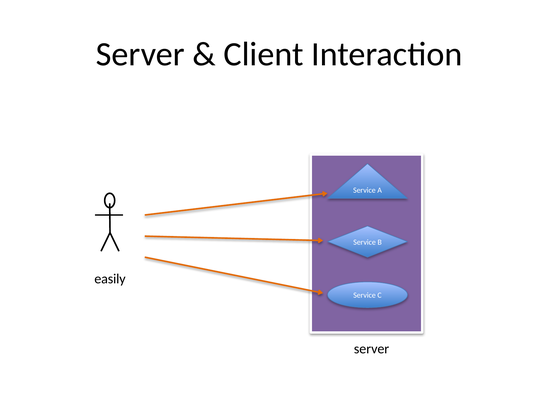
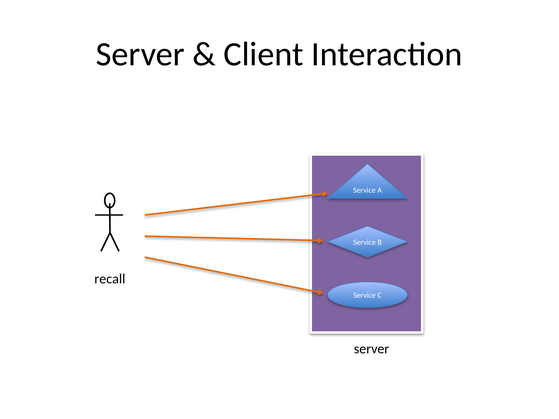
easily: easily -> recall (110, 279)
